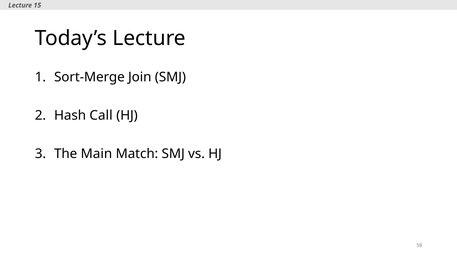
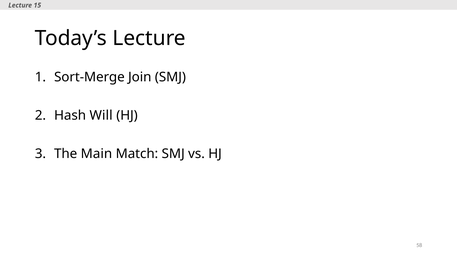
Call: Call -> Will (101, 115)
